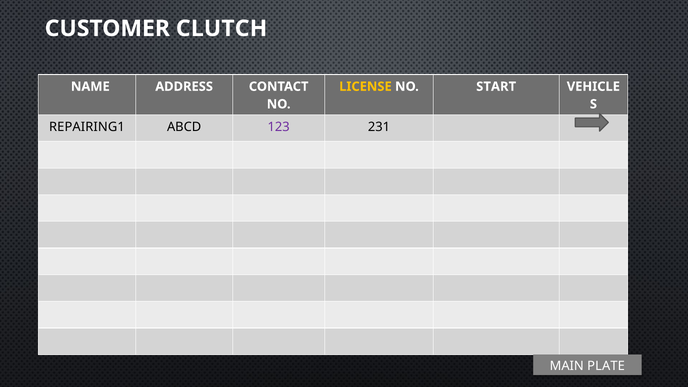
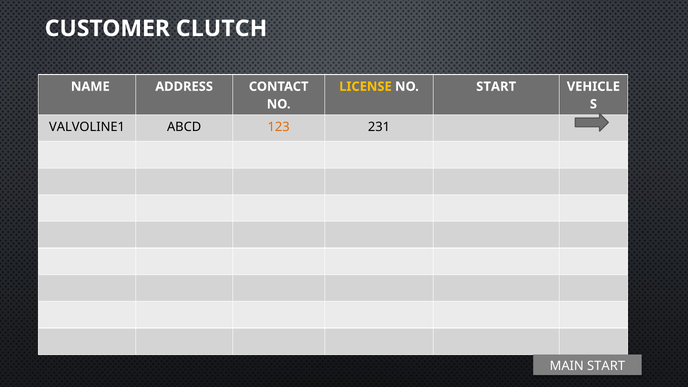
REPAIRING1: REPAIRING1 -> VALVOLINE1 (87, 127)
123 colour: purple -> orange (279, 127)
MAIN PLATE: PLATE -> START (606, 366)
